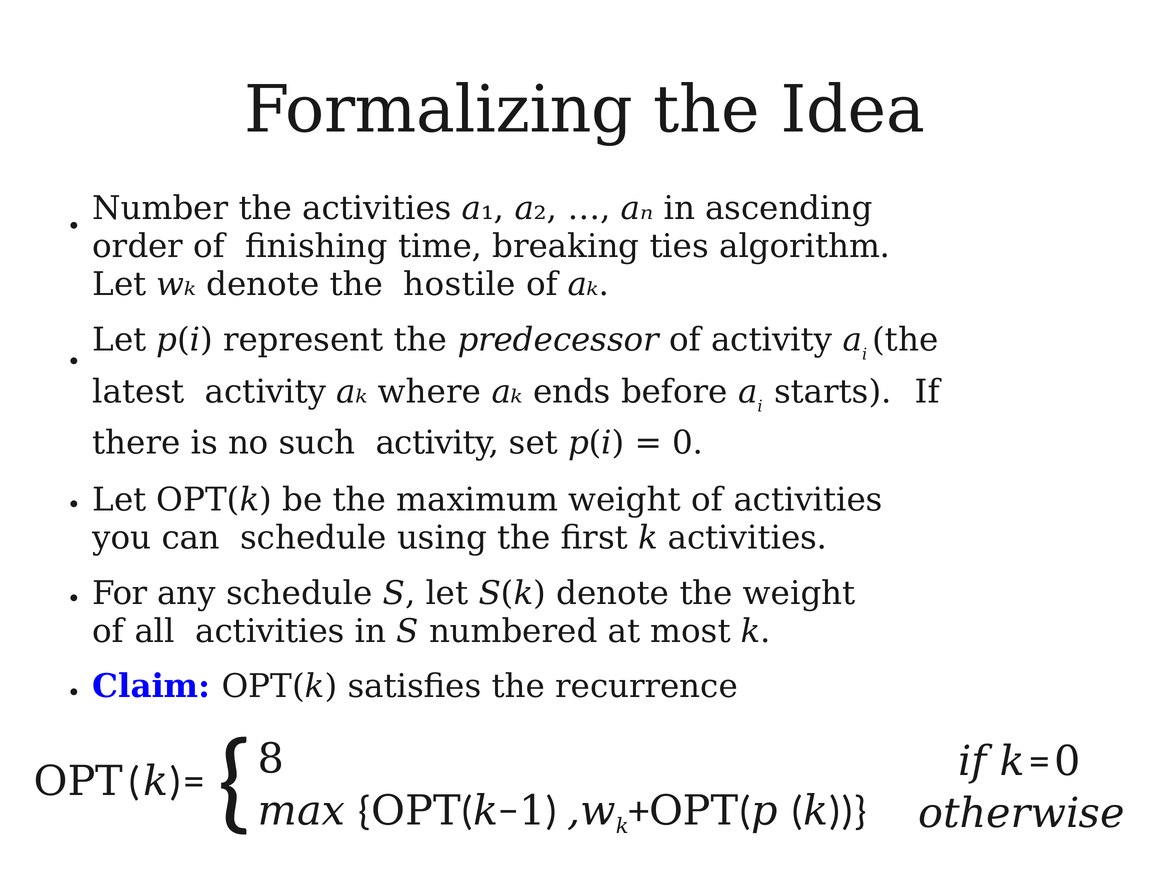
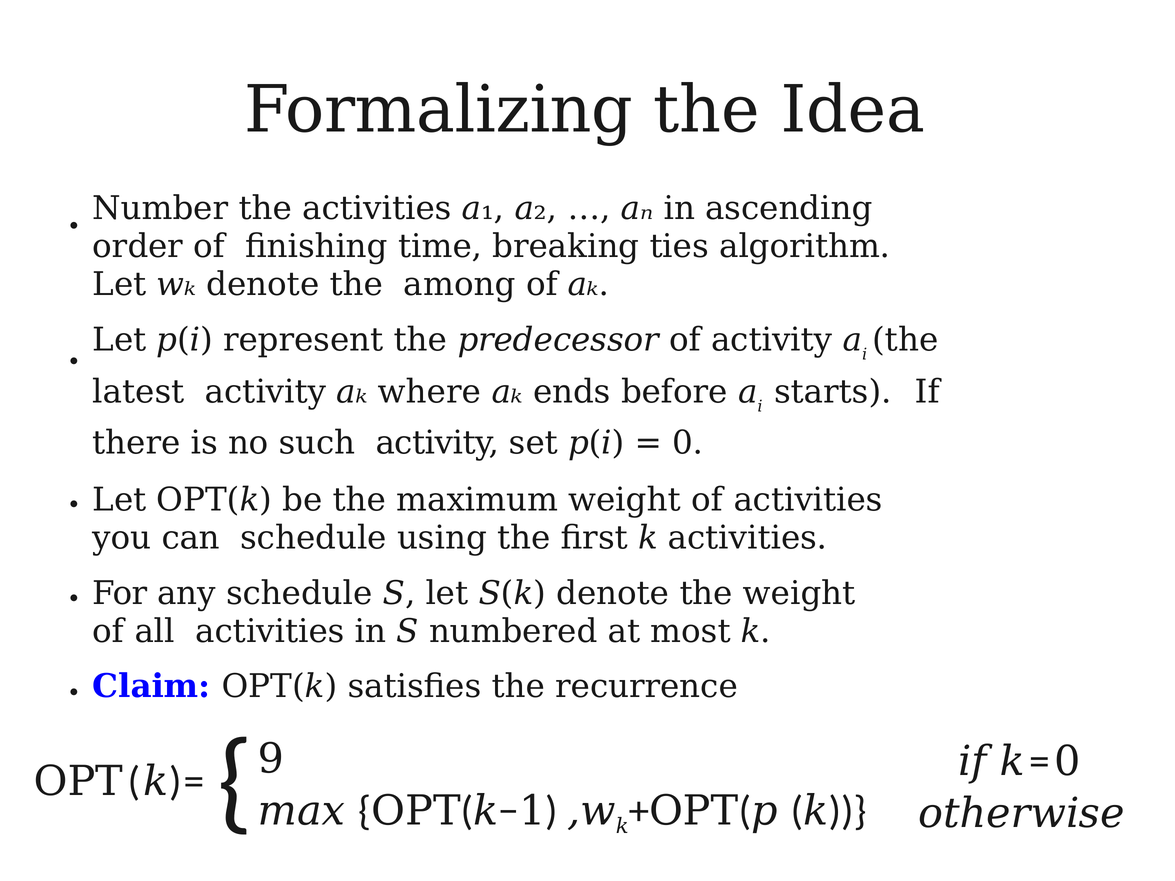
hostile: hostile -> among (460, 285)
8: 8 -> 9 (271, 759)
